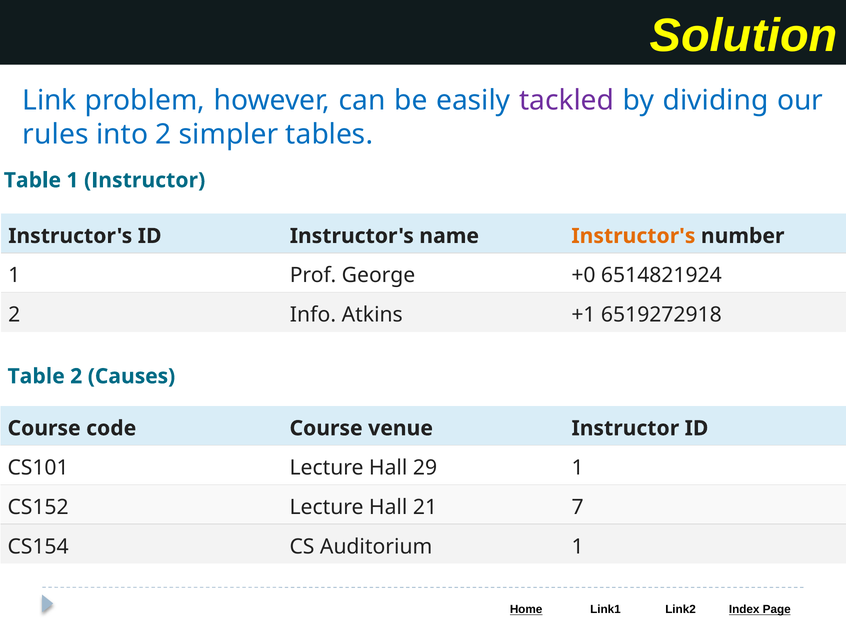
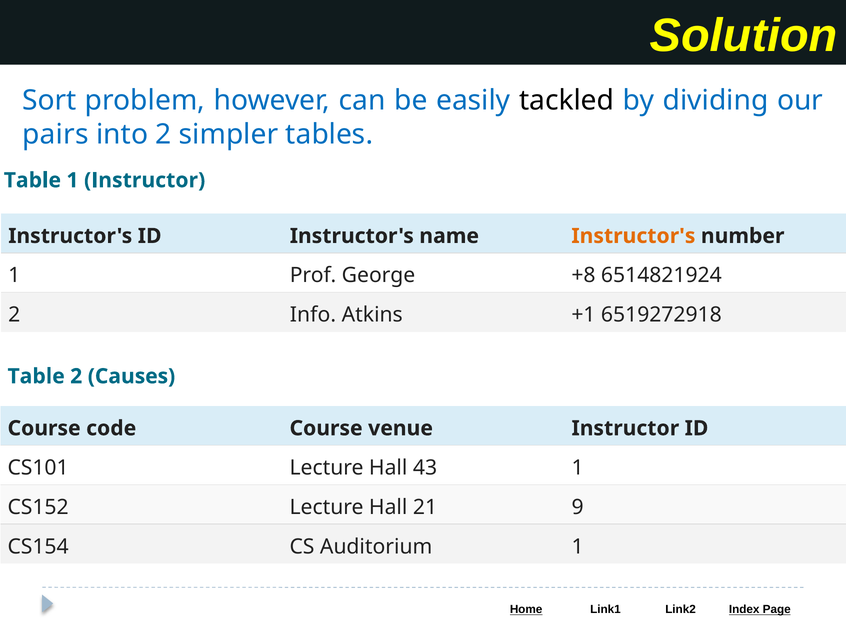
Link: Link -> Sort (49, 101)
tackled colour: purple -> black (567, 101)
rules: rules -> pairs (56, 134)
+0: +0 -> +8 (583, 276)
29: 29 -> 43 (425, 468)
7: 7 -> 9 (578, 508)
